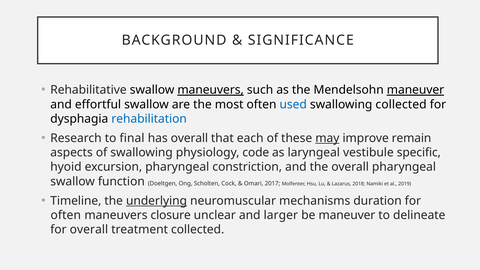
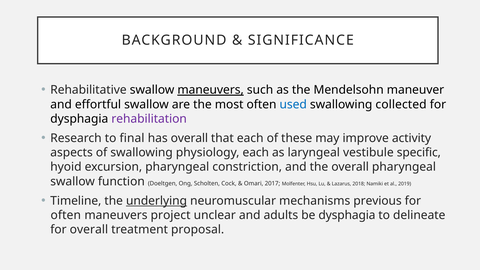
maneuver underline: present -> none (415, 90)
rehabilitation colour: blue -> purple (149, 119)
may underline: present -> none (327, 138)
remain: remain -> activity (411, 138)
physiology code: code -> each (256, 153)
duration: duration -> previous (378, 201)
closure: closure -> project (171, 215)
larger: larger -> adults (281, 215)
be maneuver: maneuver -> dysphagia (347, 215)
treatment collected: collected -> proposal (198, 230)
